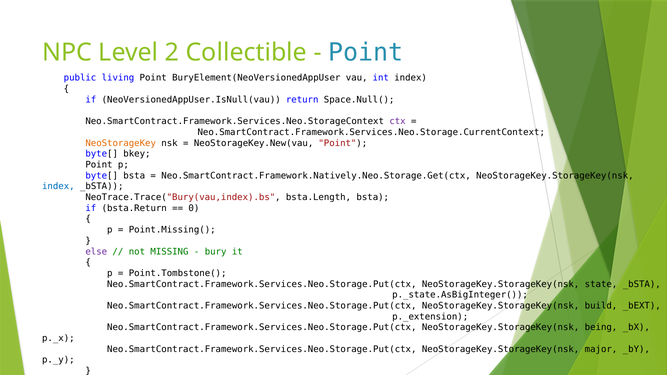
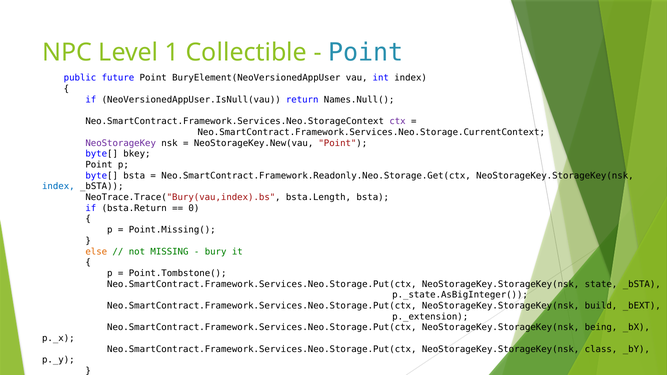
2: 2 -> 1 (172, 53)
living: living -> future (118, 78)
Space.Null(: Space.Null( -> Names.Null( (359, 100)
NeoStorageKey colour: orange -> purple (121, 143)
Neo.SmartContract.Framework.Natively.Neo.Storage.Get(ctx: Neo.SmartContract.Framework.Natively.Neo.Storage.Get(ctx -> Neo.SmartContract.Framework.Readonly.Neo.Storage.Get(ctx (316, 176)
else colour: purple -> orange (96, 252)
major: major -> class (601, 349)
